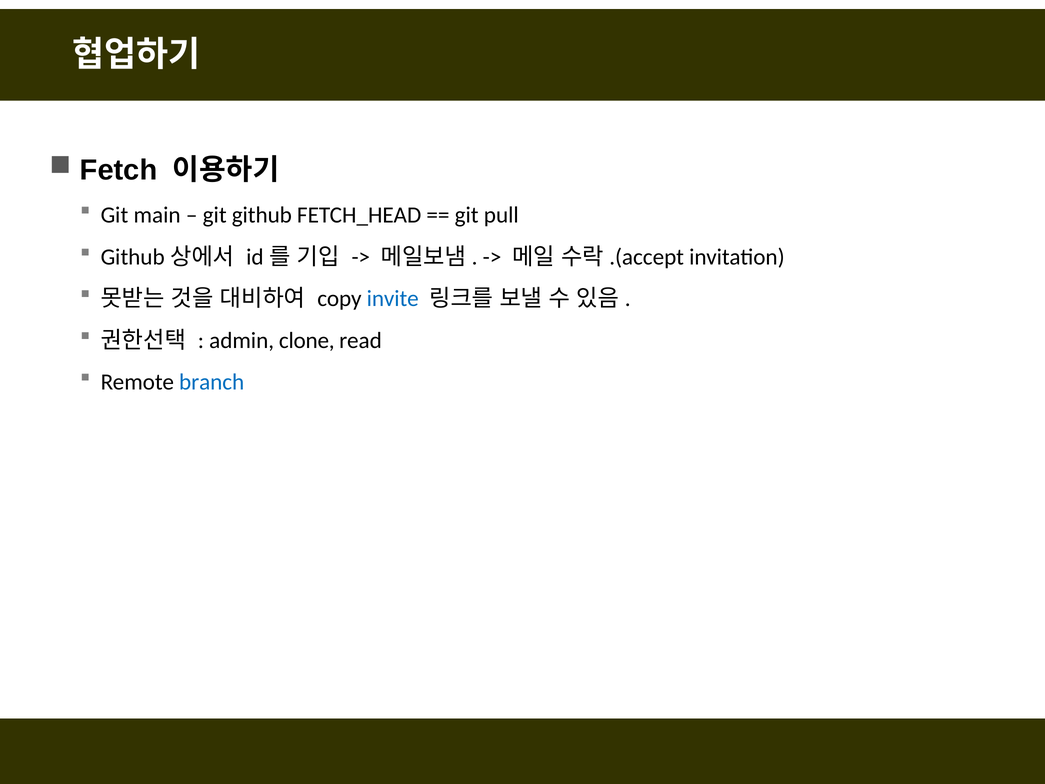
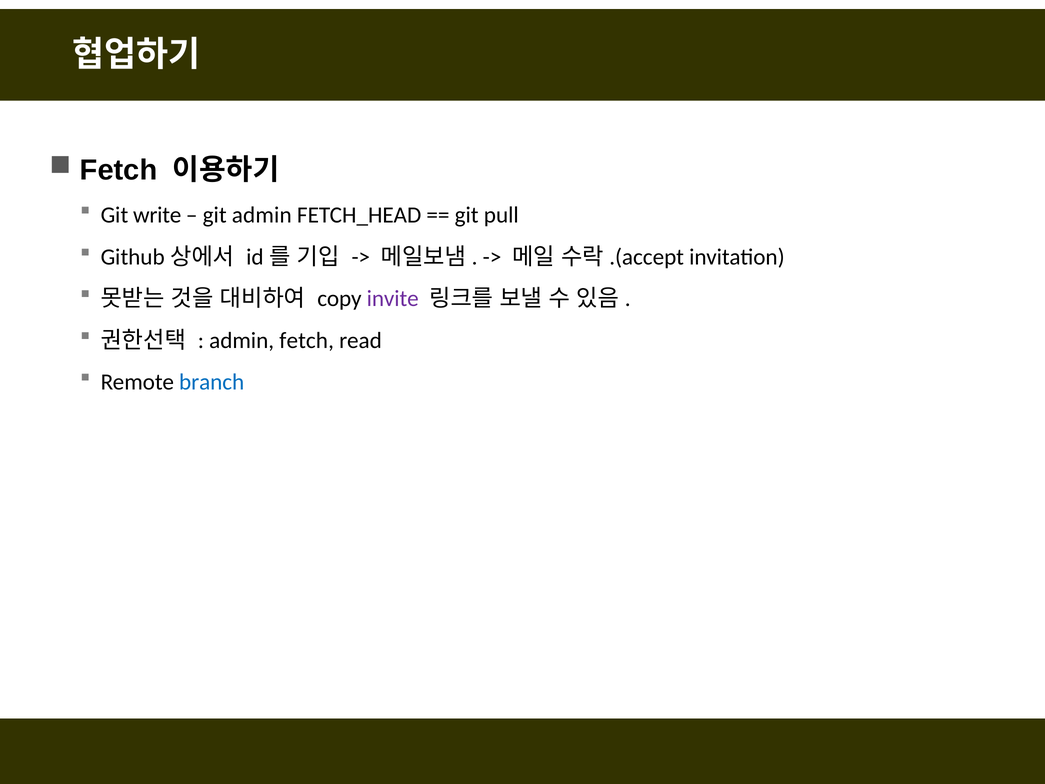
main: main -> write (157, 215)
git github: github -> admin (262, 215)
invite colour: blue -> purple (393, 299)
admin clone: clone -> fetch (307, 340)
